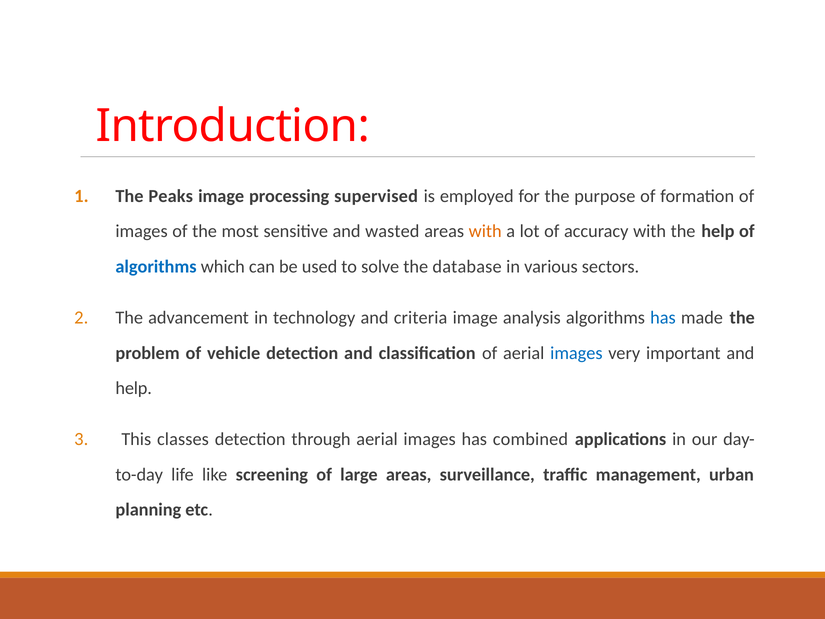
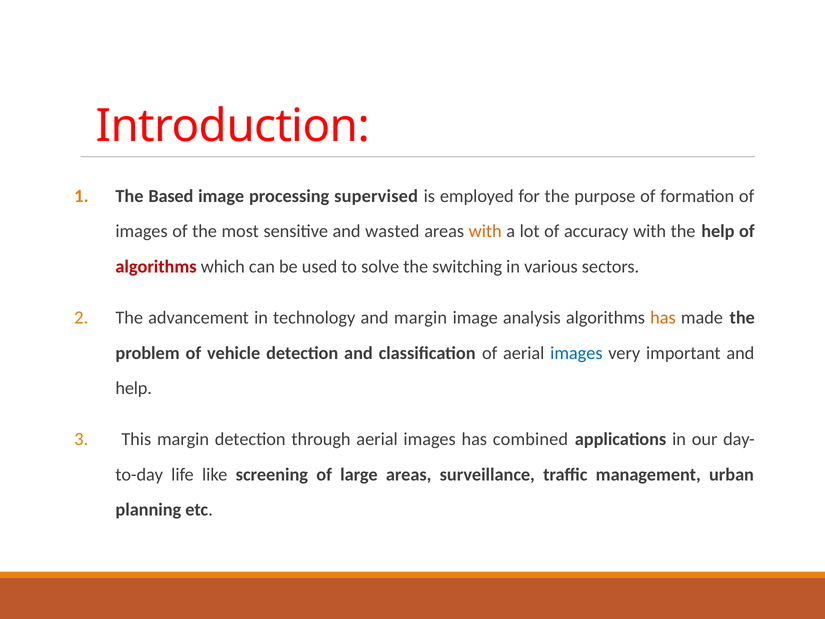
Peaks: Peaks -> Based (171, 196)
algorithms colour: blue -> red (156, 266)
database: database -> switching (467, 266)
and criteria: criteria -> margin (421, 318)
has colour: blue -> orange (663, 318)
This classes: classes -> margin (183, 439)
